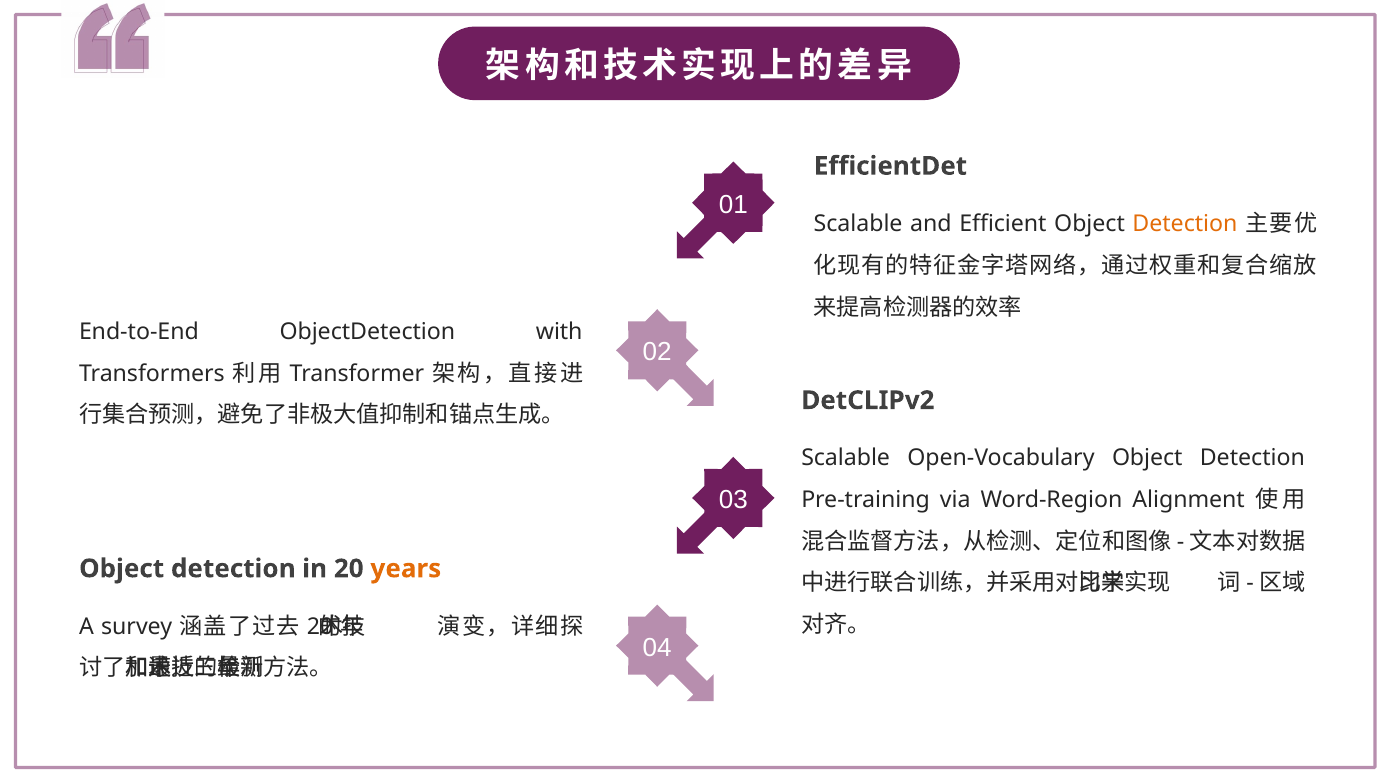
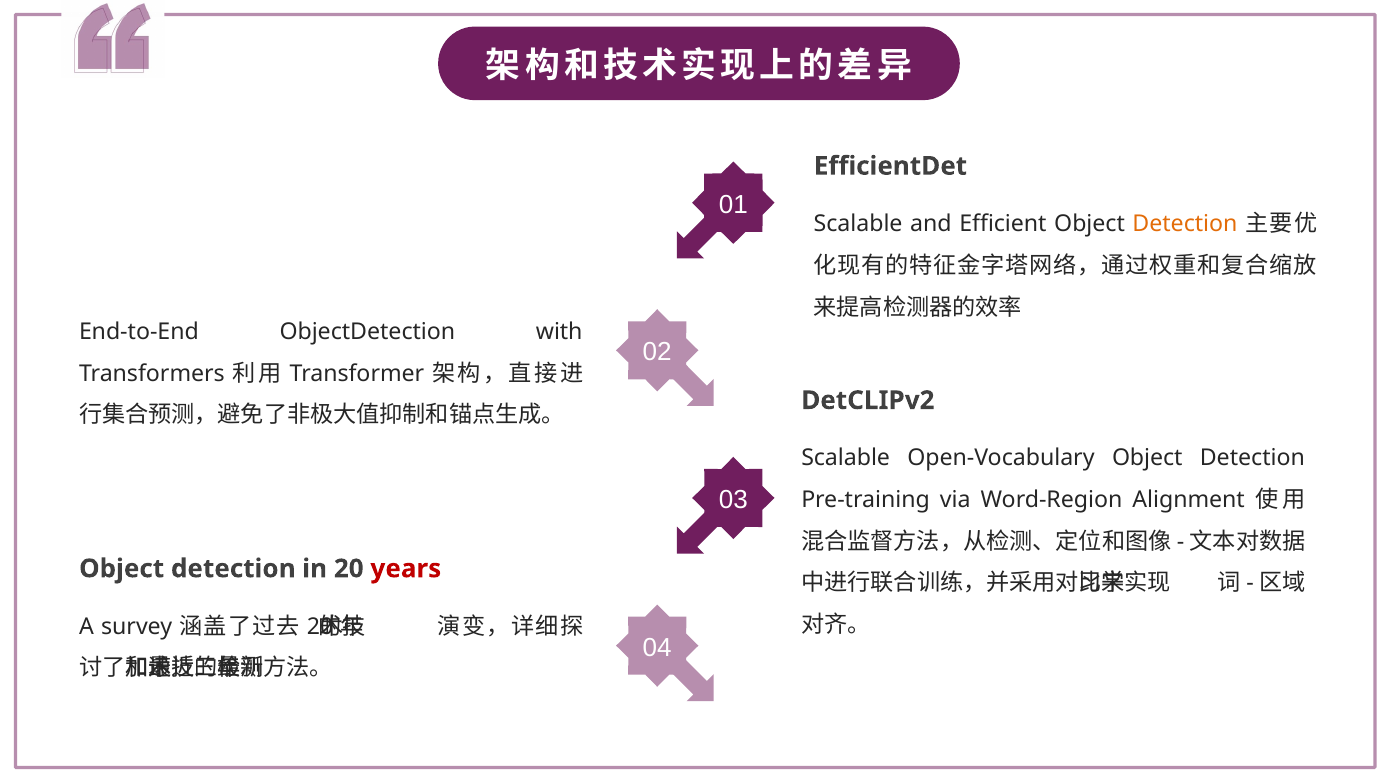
years colour: orange -> red (406, 569)
